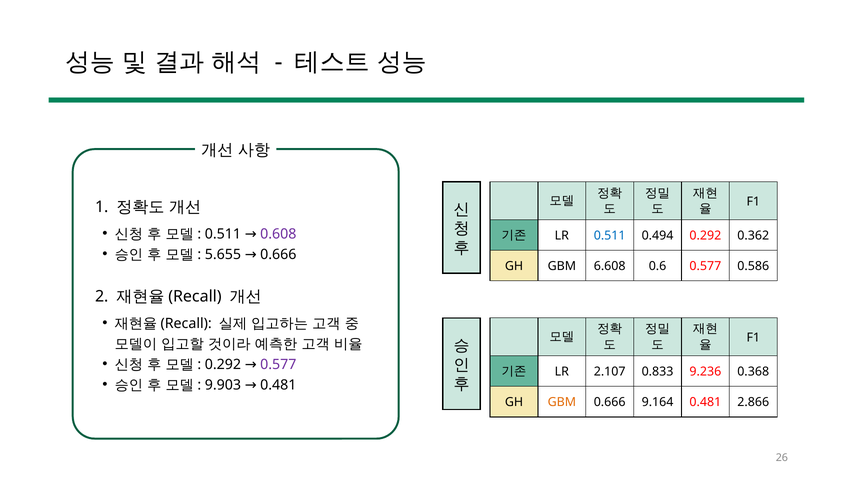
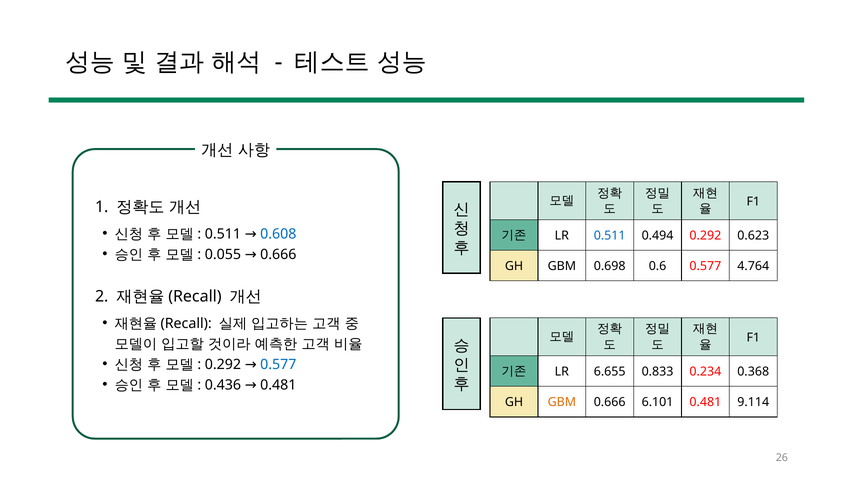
0.608 colour: purple -> blue (278, 234)
0.362: 0.362 -> 0.623 (753, 236)
5.655: 5.655 -> 0.055 (223, 254)
6.608: 6.608 -> 0.698 (610, 266)
0.586: 0.586 -> 4.764 (753, 266)
0.577 colour: purple -> blue (278, 364)
2.107: 2.107 -> 6.655 (610, 372)
9.236: 9.236 -> 0.234 (705, 372)
9.903: 9.903 -> 0.436 (223, 385)
9.164: 9.164 -> 6.101 (658, 402)
2.866: 2.866 -> 9.114 (753, 402)
